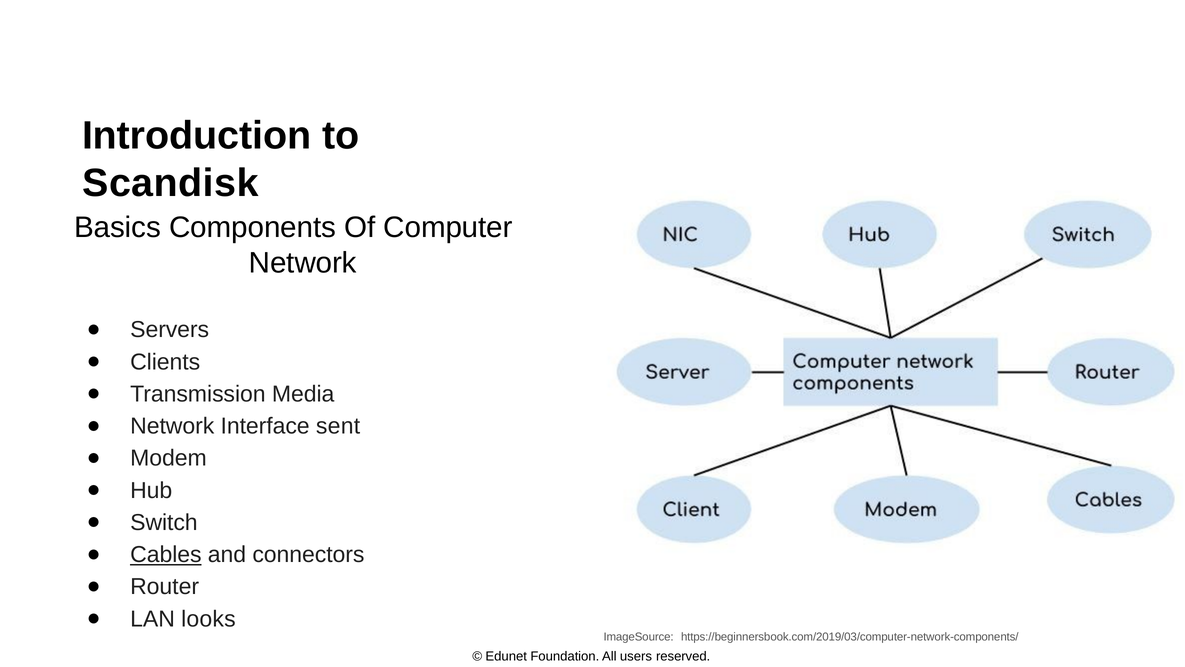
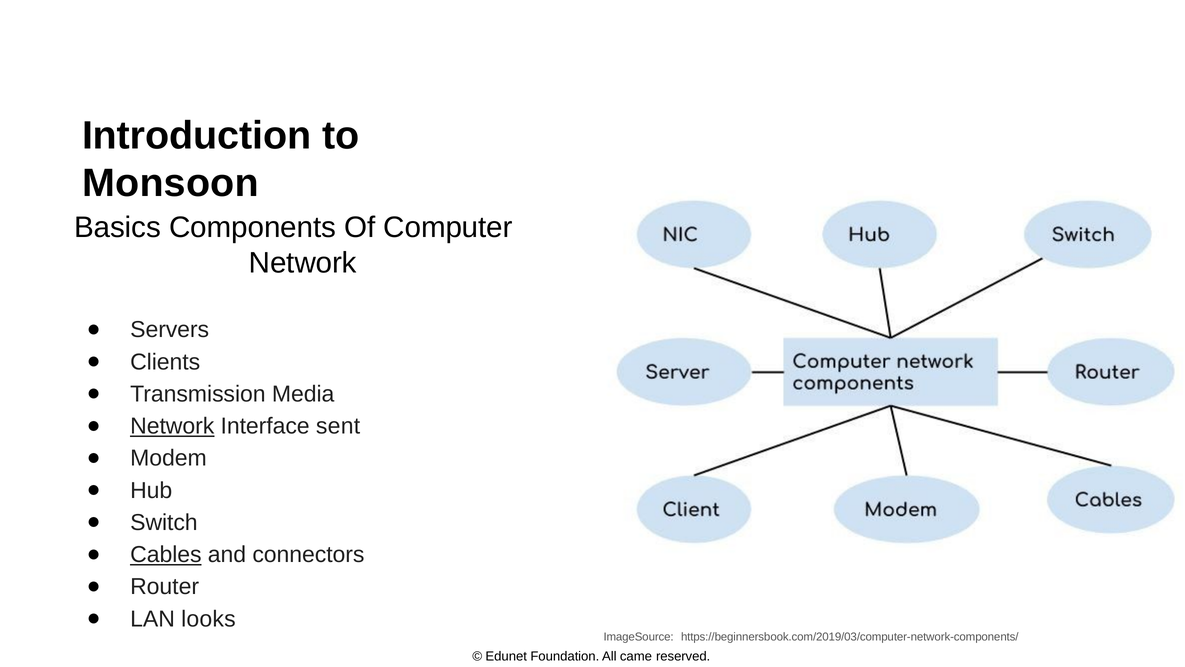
Scandisk: Scandisk -> Monsoon (170, 183)
Network underline: none -> present (172, 426)
users: users -> came (636, 656)
